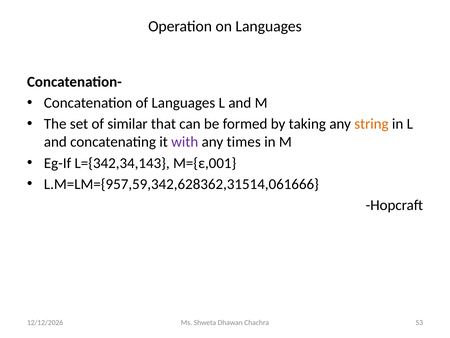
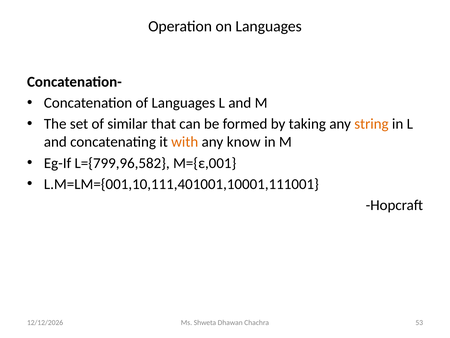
with colour: purple -> orange (185, 142)
times: times -> know (244, 142)
L={342,34,143: L={342,34,143 -> L={799,96,582 (122, 163)
L.M=LM={957,59,342,628362,31514,061666: L.M=LM={957,59,342,628362,31514,061666 -> L.M=LM={001,10,111,401001,10001,111001 (181, 184)
